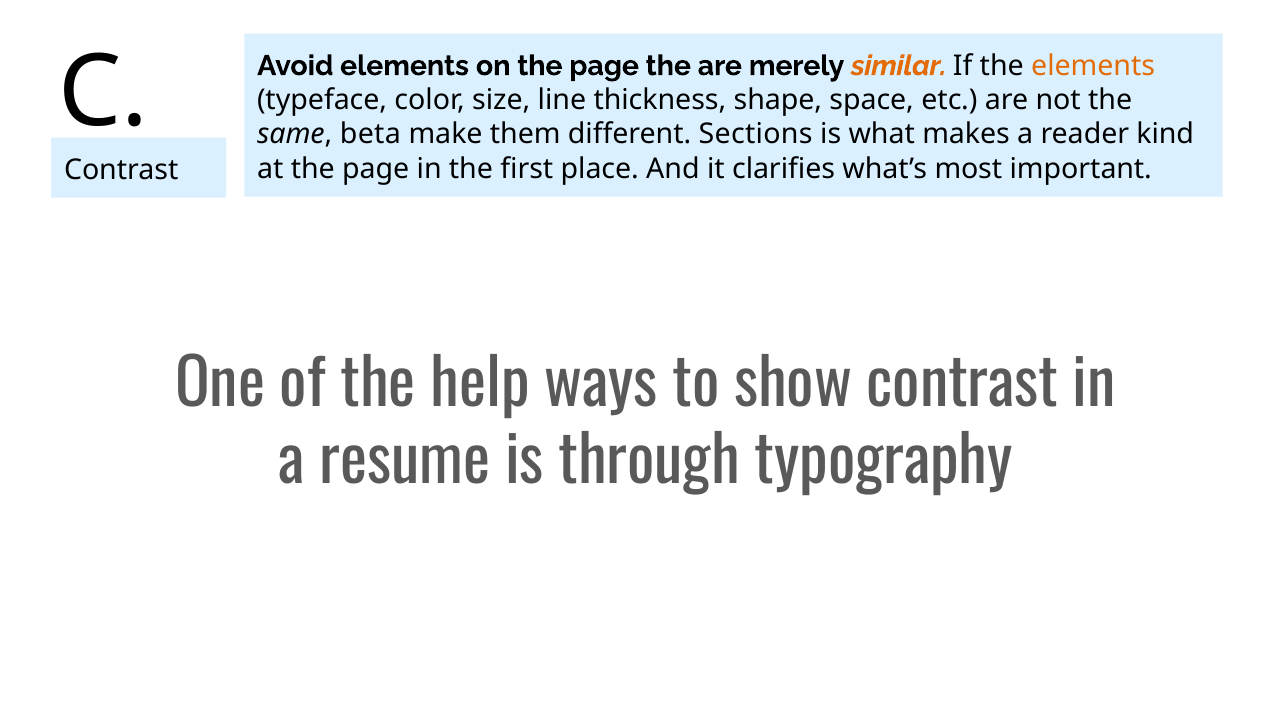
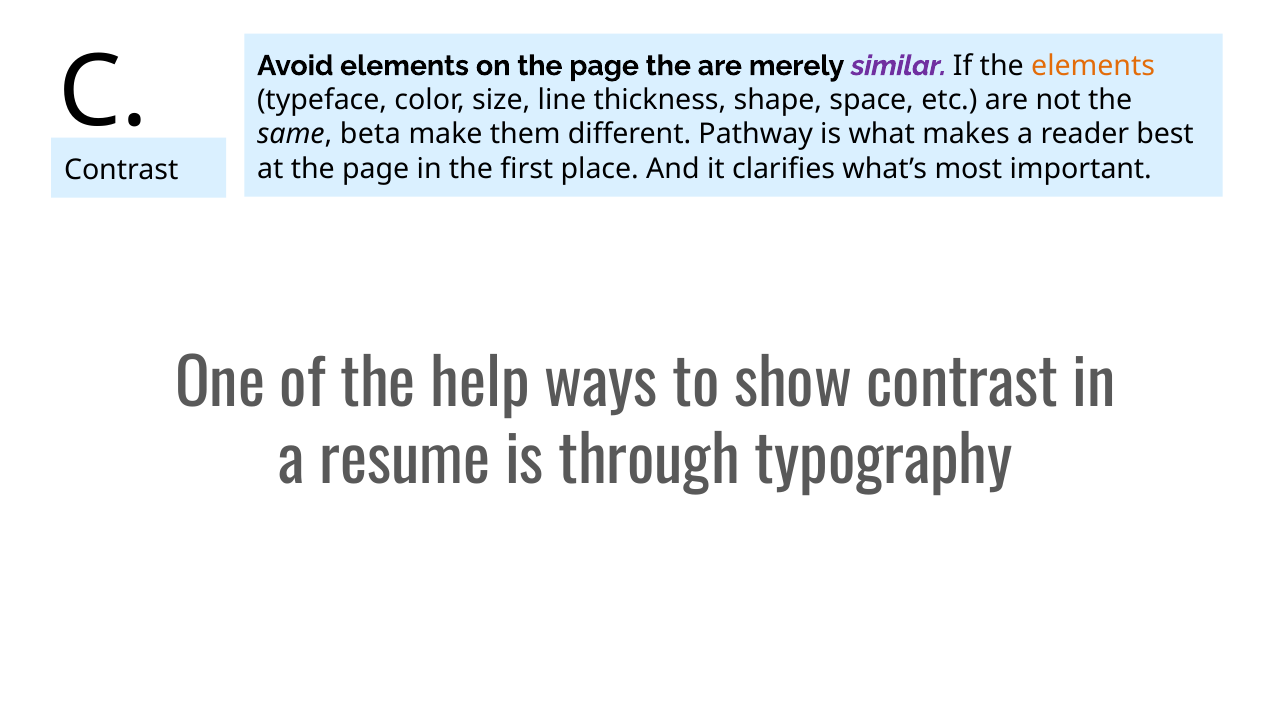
similar colour: orange -> purple (899, 66)
Sections: Sections -> Pathway (756, 134)
kind: kind -> best (1165, 134)
